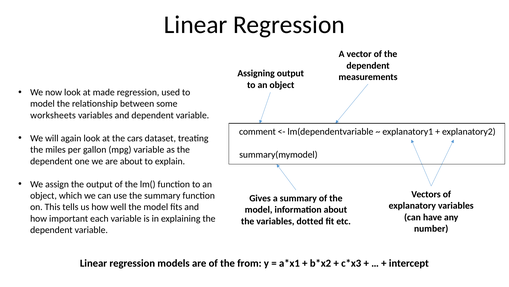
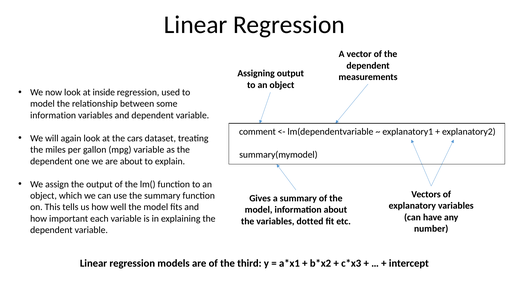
made: made -> inside (104, 92)
worksheets: worksheets -> information (53, 115)
from: from -> third (249, 263)
